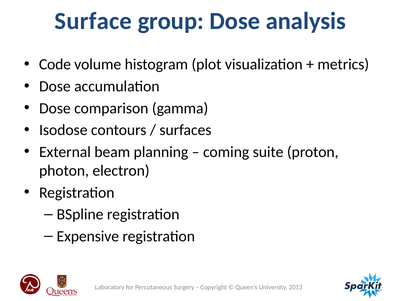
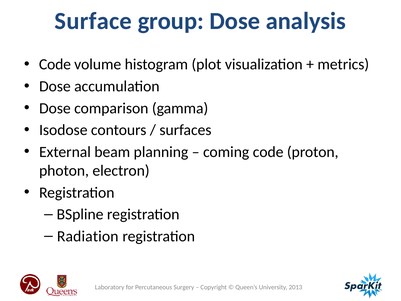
coming suite: suite -> code (268, 152)
Expensive: Expensive -> Radiation (88, 236)
